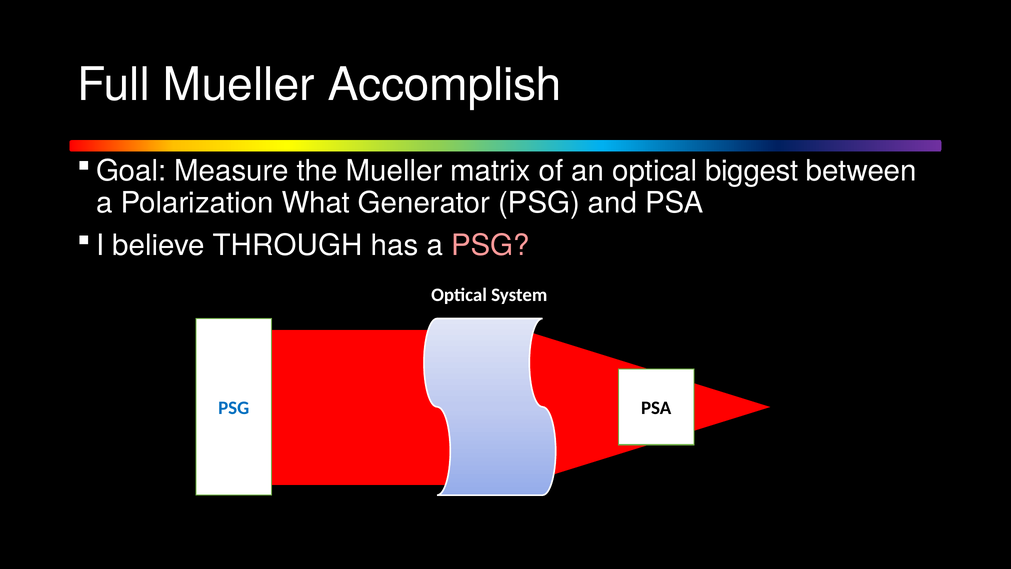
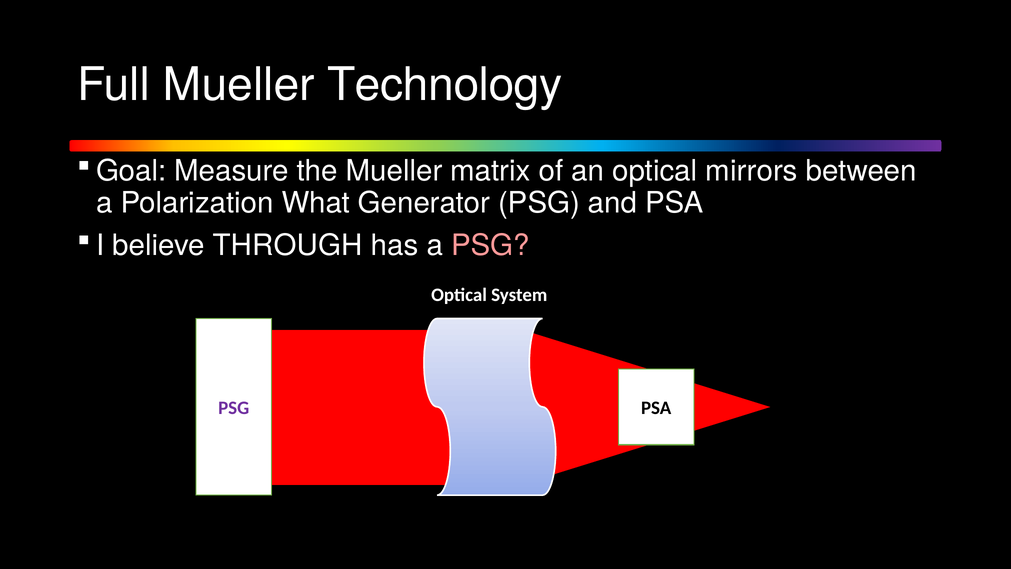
Accomplish: Accomplish -> Technology (445, 85)
biggest: biggest -> mirrors (752, 171)
PSG colour: blue -> purple (234, 408)
